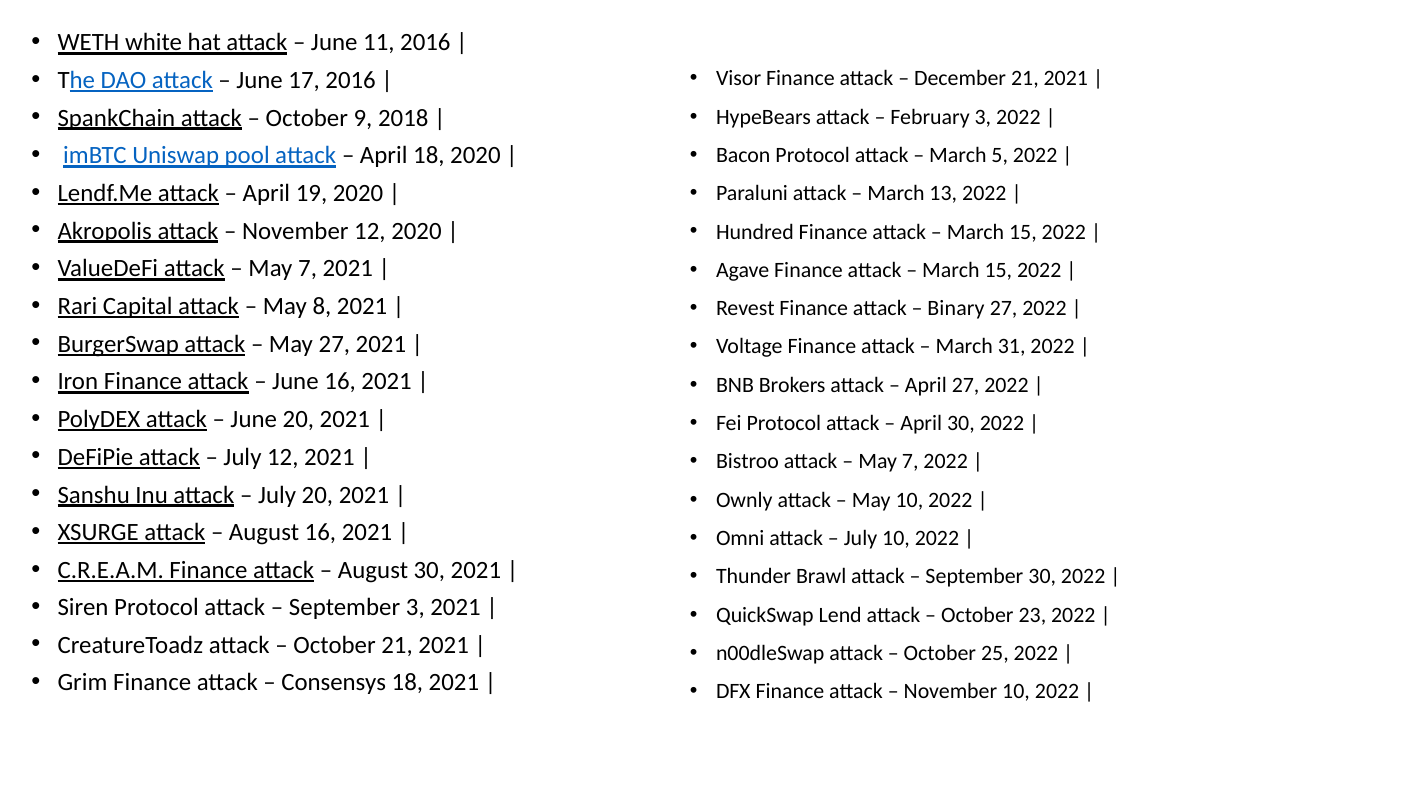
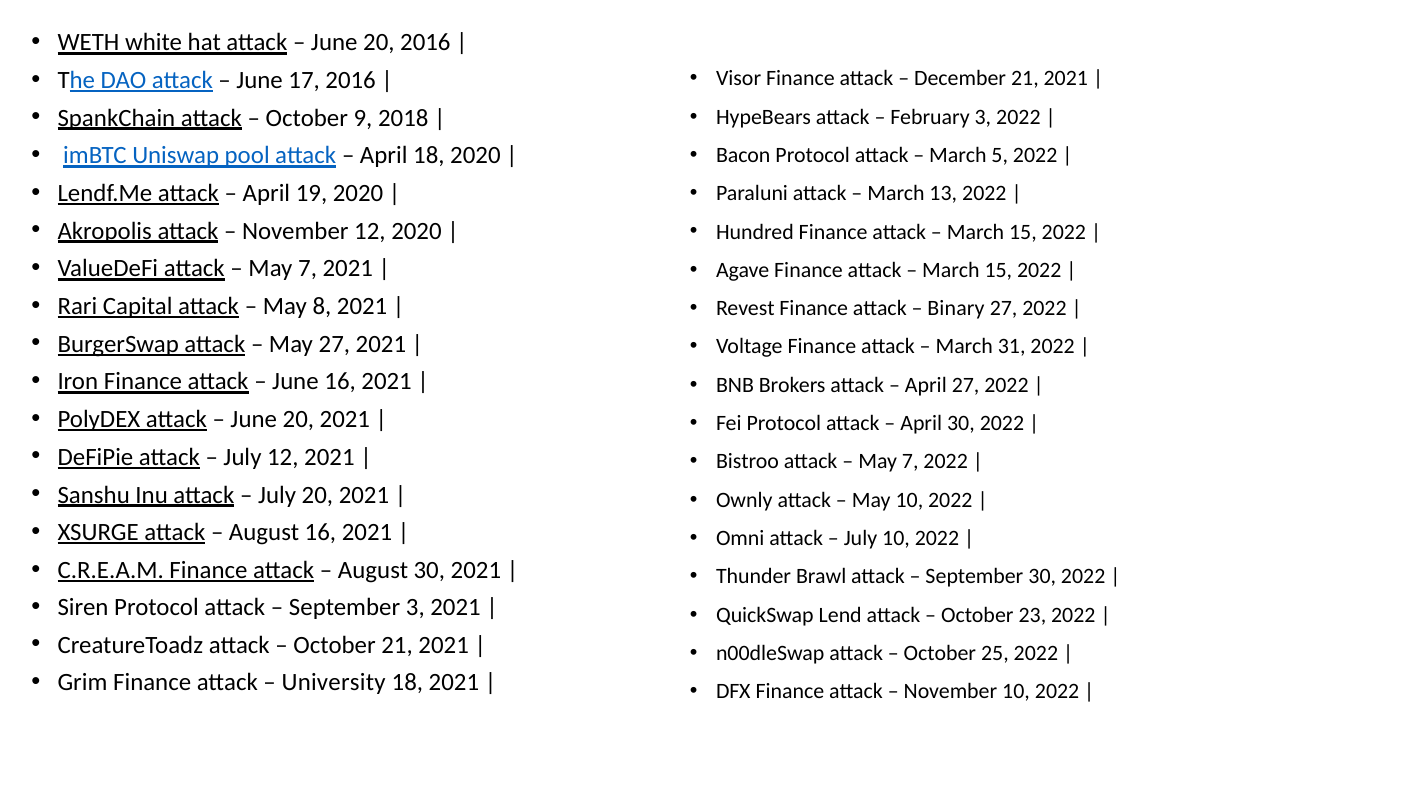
11: 11 -> 20 (379, 43)
Consensys: Consensys -> University (334, 682)
